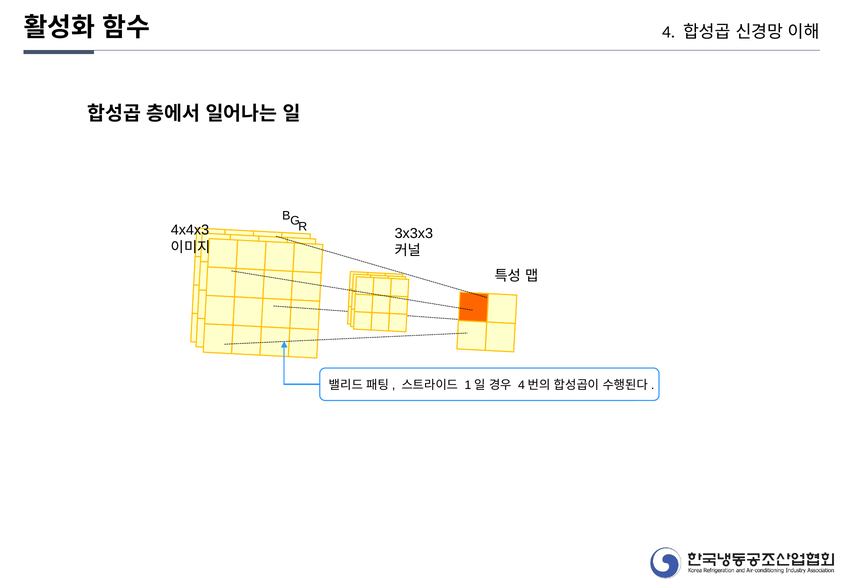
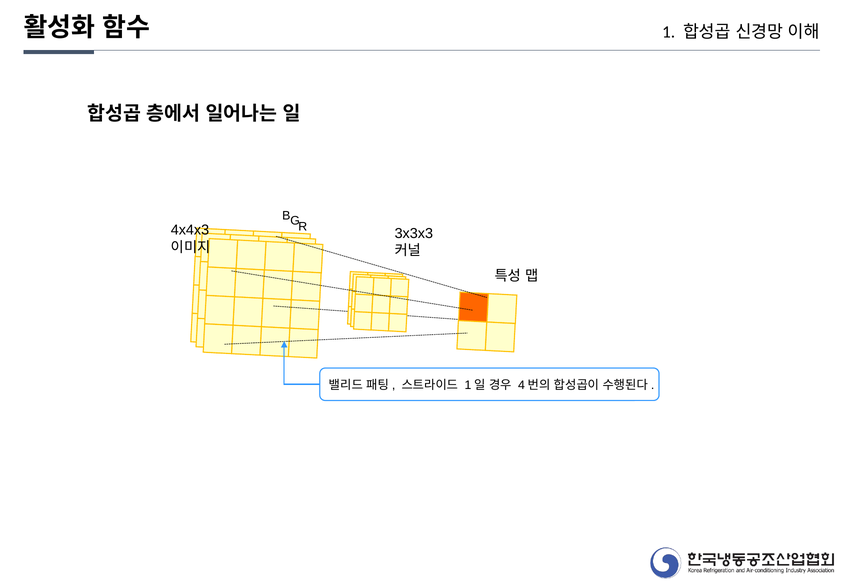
4: 4 -> 1 (669, 32)
